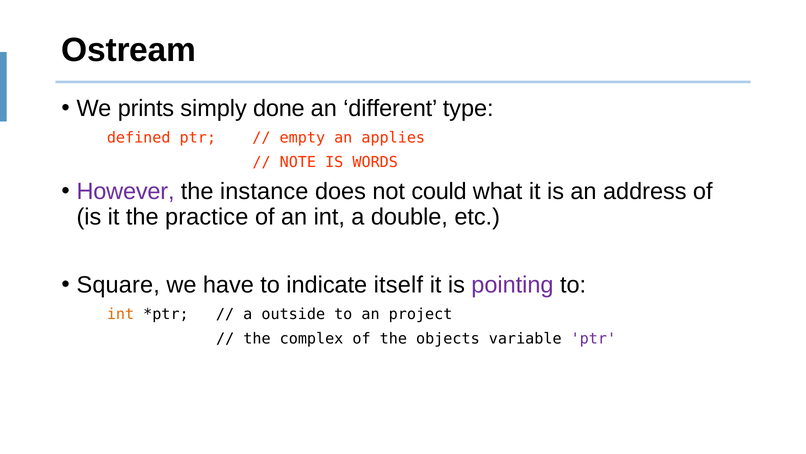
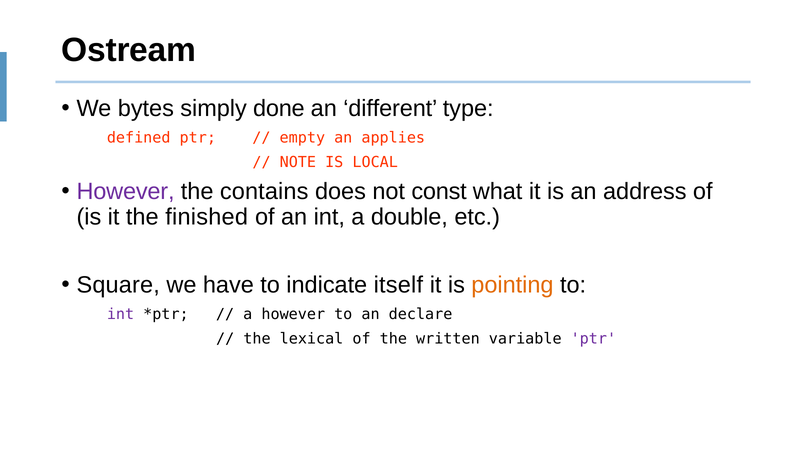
prints: prints -> bytes (146, 108)
WORDS: WORDS -> LOCAL (375, 162)
instance: instance -> contains (264, 191)
could: could -> const (439, 191)
practice: practice -> finished (207, 217)
pointing colour: purple -> orange (512, 284)
int colour: orange -> purple (121, 314)
a outside: outside -> however (293, 314)
project: project -> declare (421, 314)
complex: complex -> lexical (312, 338)
objects: objects -> written (448, 338)
